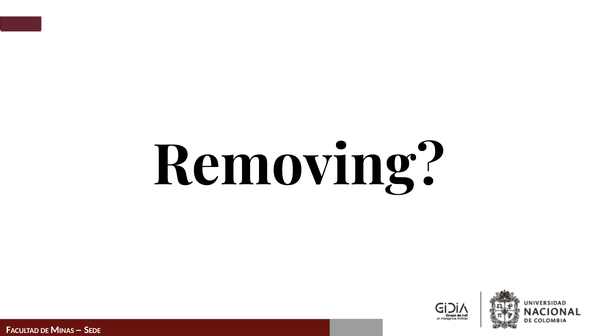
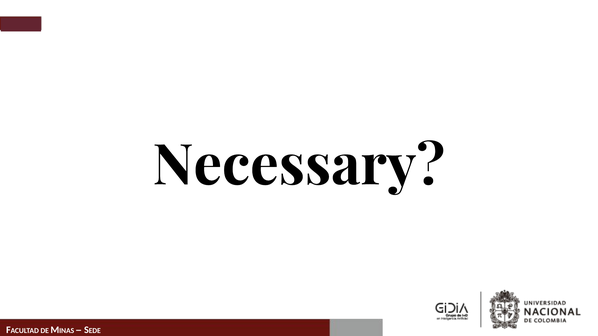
Removing: Removing -> Necessary (299, 166)
